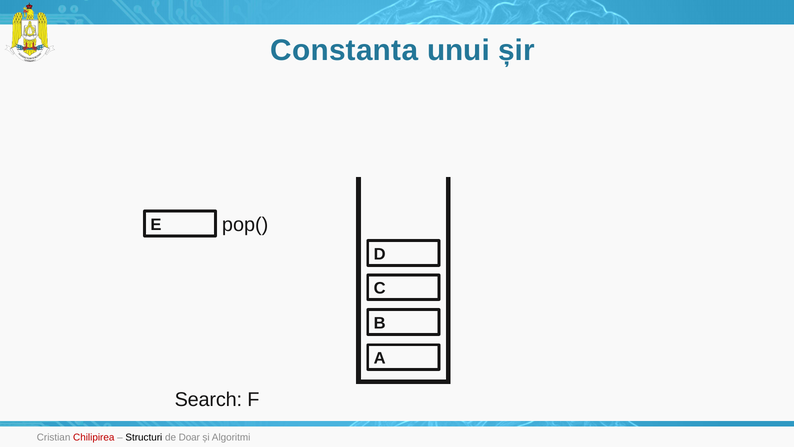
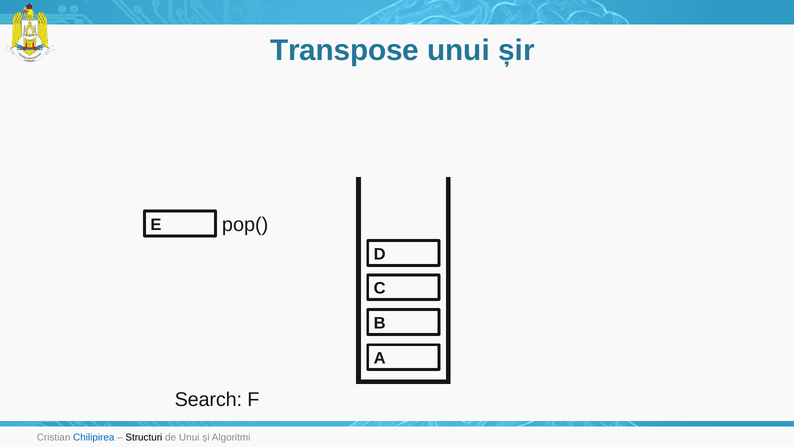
Constanta: Constanta -> Transpose (345, 51)
Chilipirea colour: red -> blue (94, 437)
de Doar: Doar -> Unui (189, 437)
